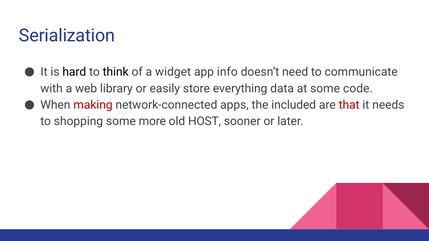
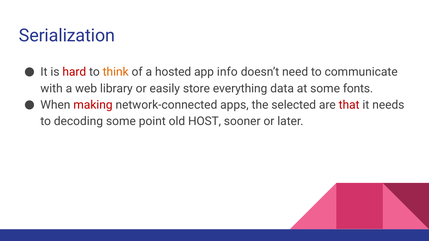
hard colour: black -> red (74, 72)
think colour: black -> orange (116, 72)
widget: widget -> hosted (173, 72)
code: code -> fonts (358, 89)
included: included -> selected (294, 105)
shopping: shopping -> decoding (78, 121)
more: more -> point (152, 121)
